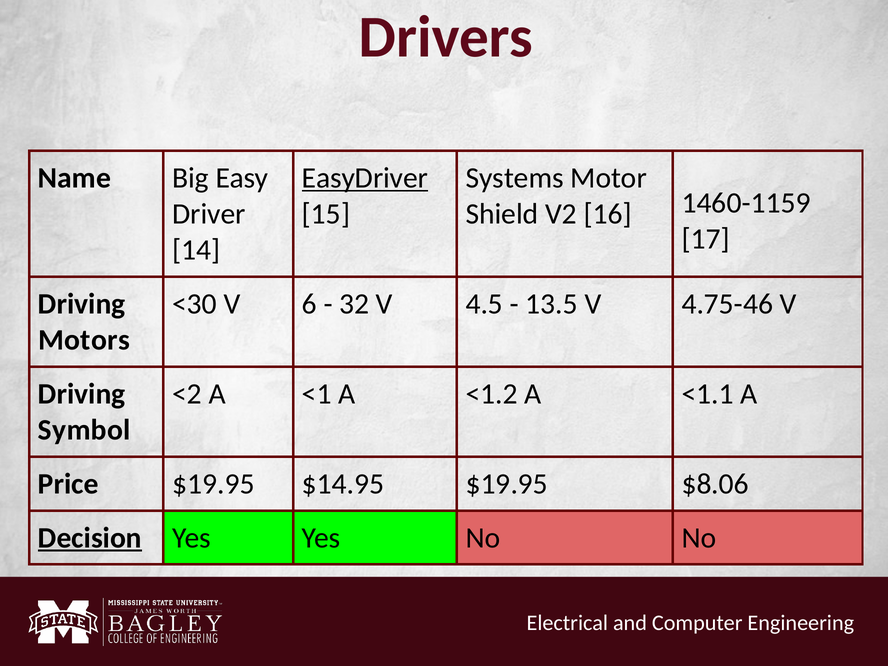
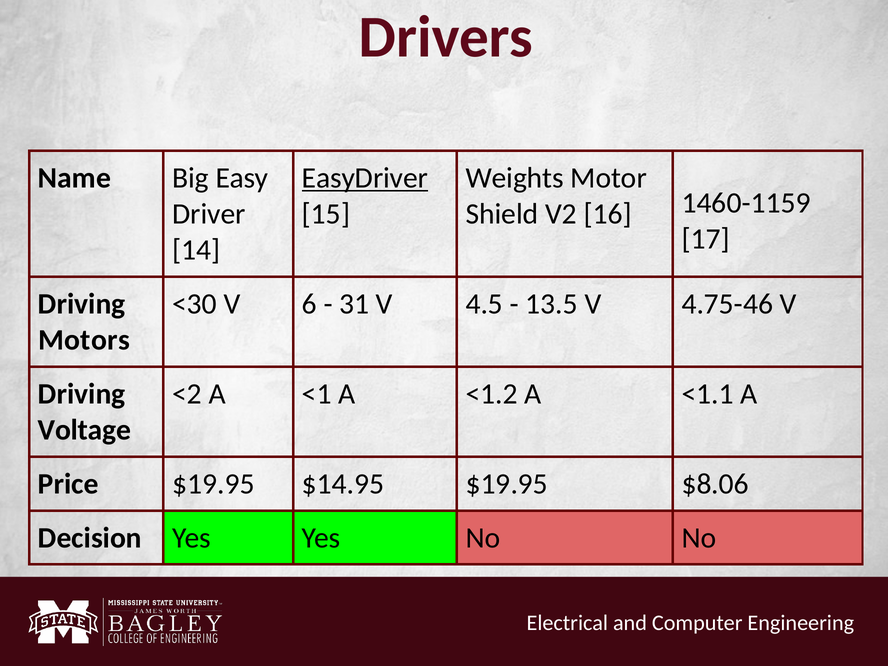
Systems: Systems -> Weights (515, 178)
32: 32 -> 31 (354, 304)
Symbol: Symbol -> Voltage (84, 430)
Decision underline: present -> none (90, 538)
